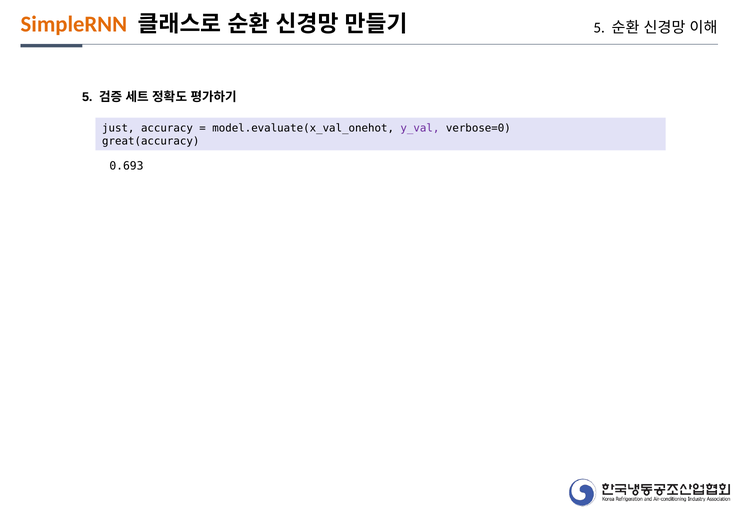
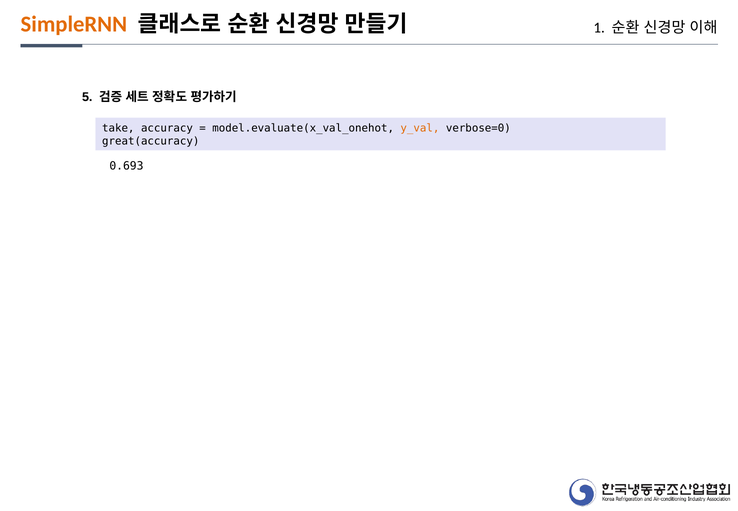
5: 5 -> 1 (599, 28)
just: just -> take (118, 128)
y_val colour: purple -> orange (420, 128)
